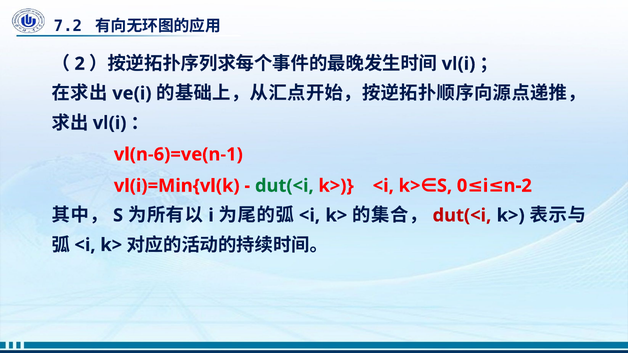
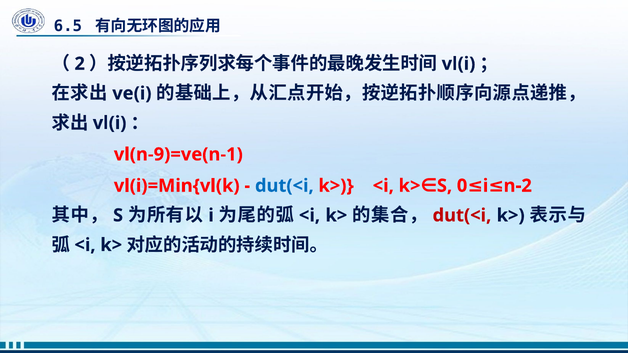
7.2: 7.2 -> 6.5 (68, 26)
vl(n-6)=ve(n-1: vl(n-6)=ve(n-1 -> vl(n-9)=ve(n-1 (178, 154)
dut(<i colour: green -> blue (284, 186)
